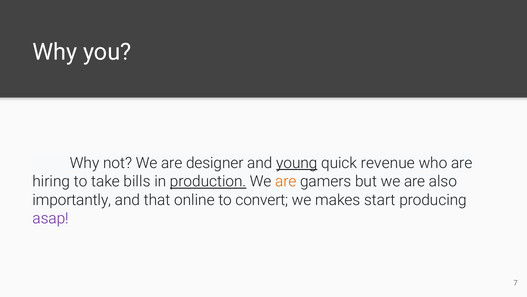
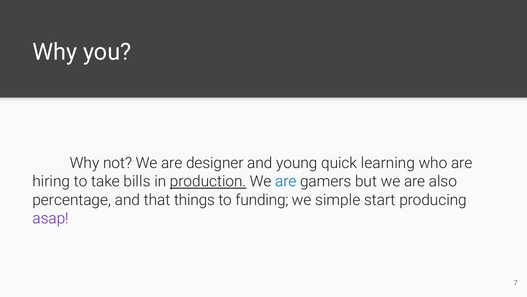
young underline: present -> none (297, 163)
revenue: revenue -> learning (388, 163)
are colour: orange -> blue (286, 181)
importantly: importantly -> percentage (72, 200)
online: online -> things (194, 200)
convert: convert -> funding (262, 200)
makes: makes -> simple (338, 200)
